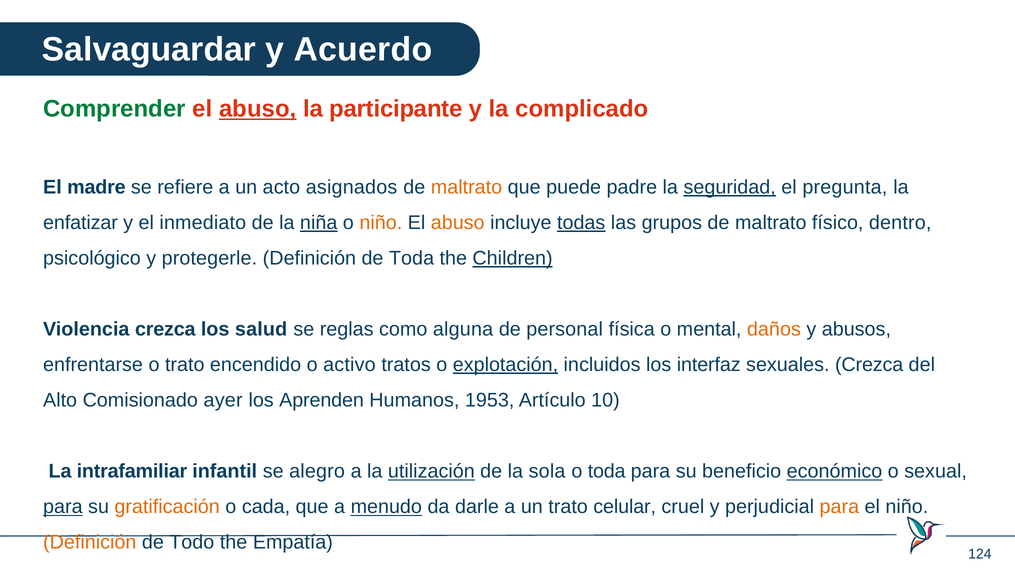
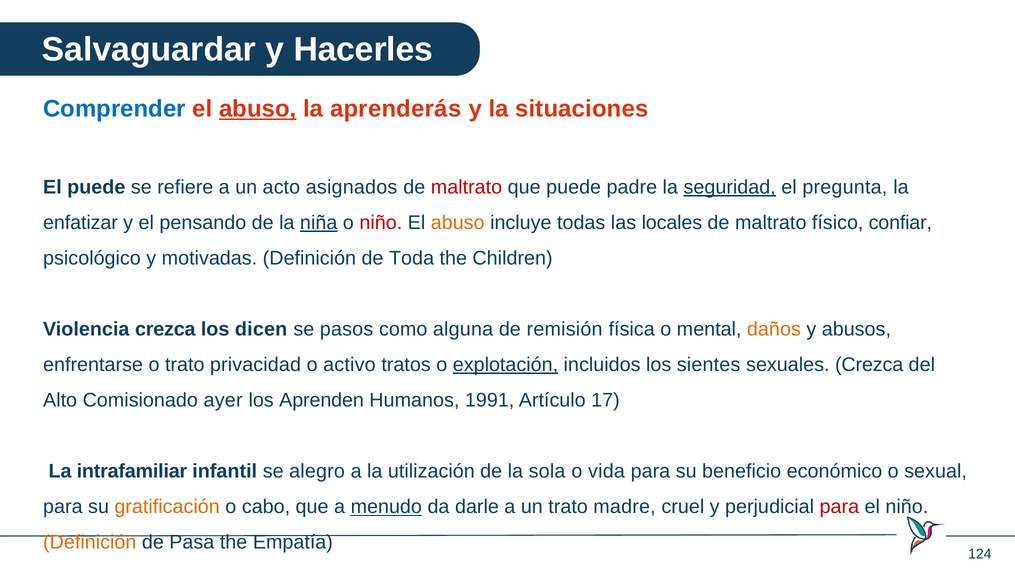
Acuerdo: Acuerdo -> Hacerles (363, 50)
Comprender colour: green -> blue (114, 109)
participante: participante -> aprenderás (396, 109)
complicado: complicado -> situaciones (582, 109)
El madre: madre -> puede (96, 187)
maltrato colour: orange -> red (466, 187)
inmediato: inmediato -> pensando (203, 223)
niño colour: orange -> red (381, 223)
todas underline: present -> none (581, 223)
grupos: grupos -> locales (672, 223)
dentro: dentro -> confiar (900, 223)
protegerle: protegerle -> motivadas (209, 258)
Children underline: present -> none (513, 258)
salud: salud -> dicen (261, 329)
reglas: reglas -> pasos (347, 329)
personal: personal -> remisión (565, 329)
encendido: encendido -> privacidad (256, 365)
interfaz: interfaz -> sientes (709, 365)
1953: 1953 -> 1991 (490, 400)
10: 10 -> 17 (606, 400)
utilización underline: present -> none (431, 471)
o toda: toda -> vida (607, 471)
económico underline: present -> none (835, 471)
para underline: present -> none (63, 507)
cada: cada -> cabo (266, 507)
celular: celular -> madre (625, 507)
para colour: orange -> red (839, 507)
Todo: Todo -> Pasa (192, 542)
